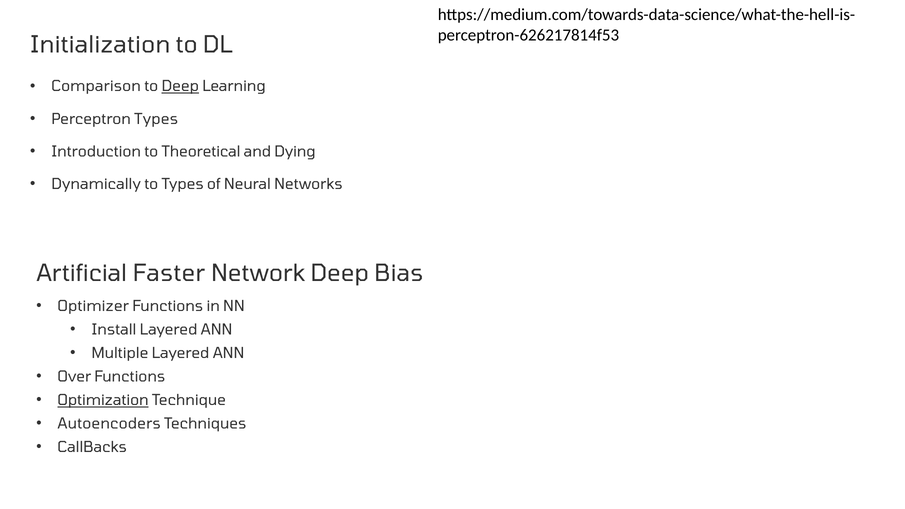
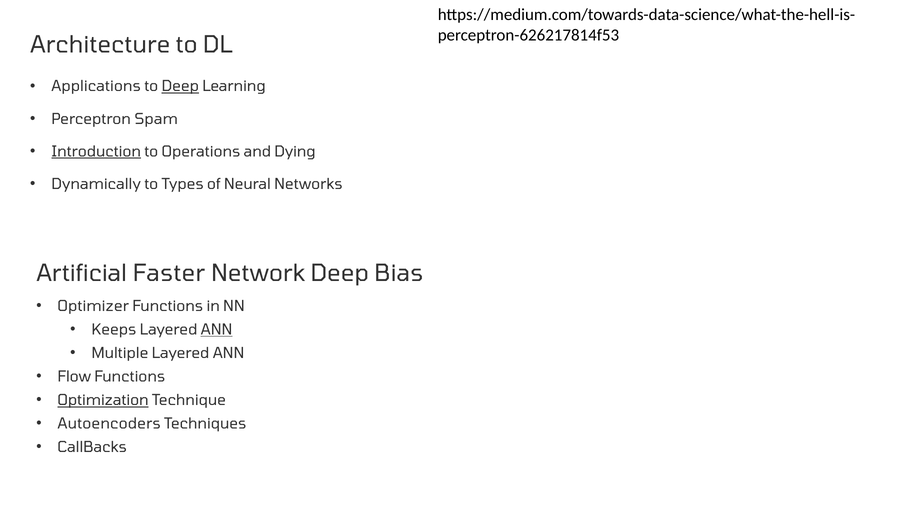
Initialization: Initialization -> Architecture (100, 45)
Comparison: Comparison -> Applications (96, 86)
Perceptron Types: Types -> Spam (156, 119)
Introduction underline: none -> present (96, 152)
Theoretical: Theoretical -> Operations (201, 152)
Install: Install -> Keeps (114, 330)
ANN underline: none -> present (217, 330)
Over: Over -> Flow (74, 377)
